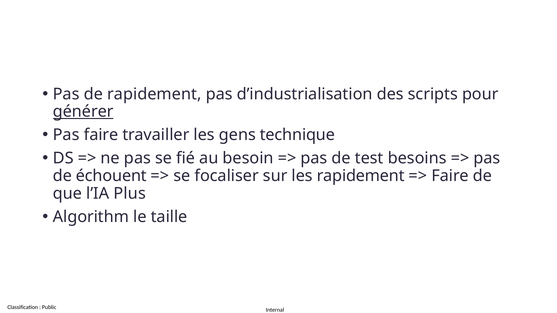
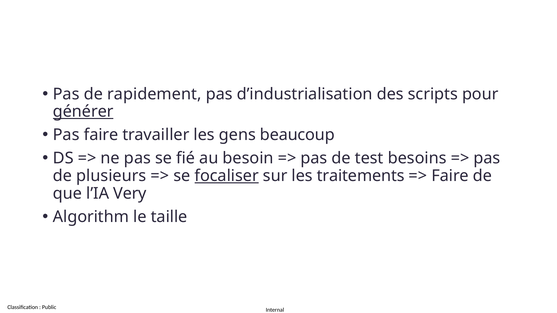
technique: technique -> beaucoup (297, 135)
échouent: échouent -> plusieurs (111, 176)
focaliser underline: none -> present (227, 176)
les rapidement: rapidement -> traitements (361, 176)
Plus: Plus -> Very (130, 194)
